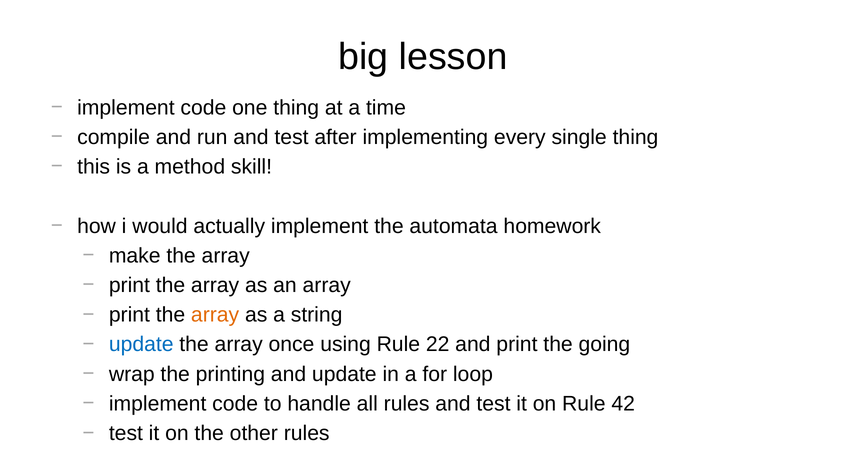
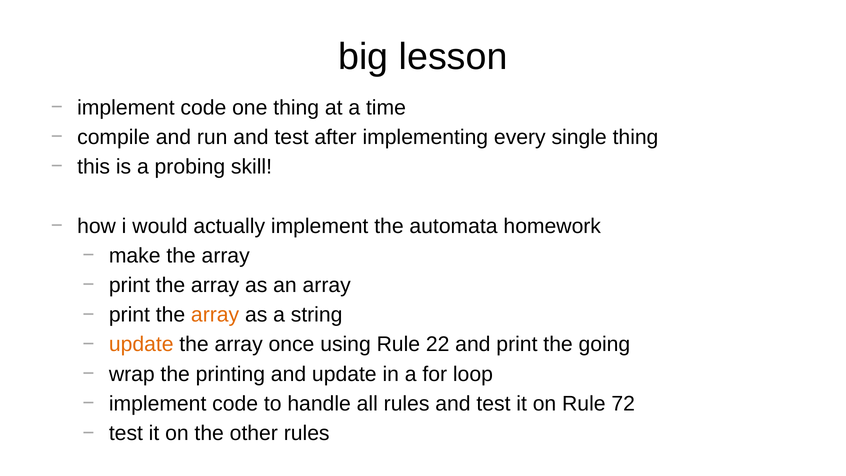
method: method -> probing (190, 167)
update colour: blue -> orange (141, 344)
42: 42 -> 72 (623, 404)
